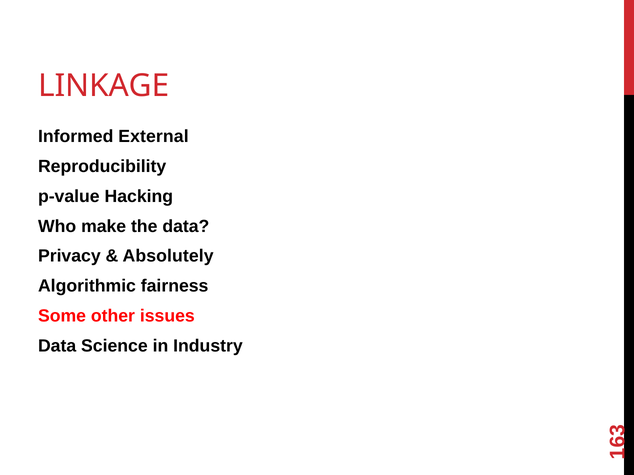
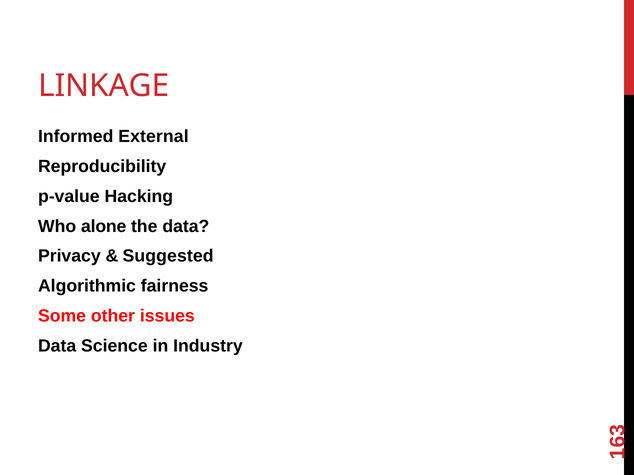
make: make -> alone (104, 226)
Absolutely: Absolutely -> Suggested (168, 256)
